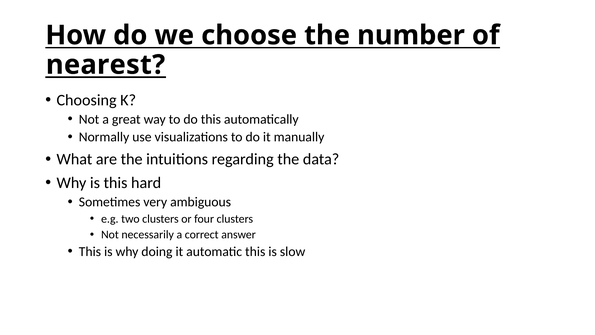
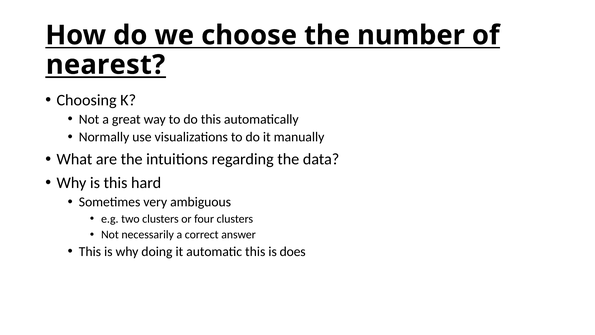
slow: slow -> does (293, 251)
